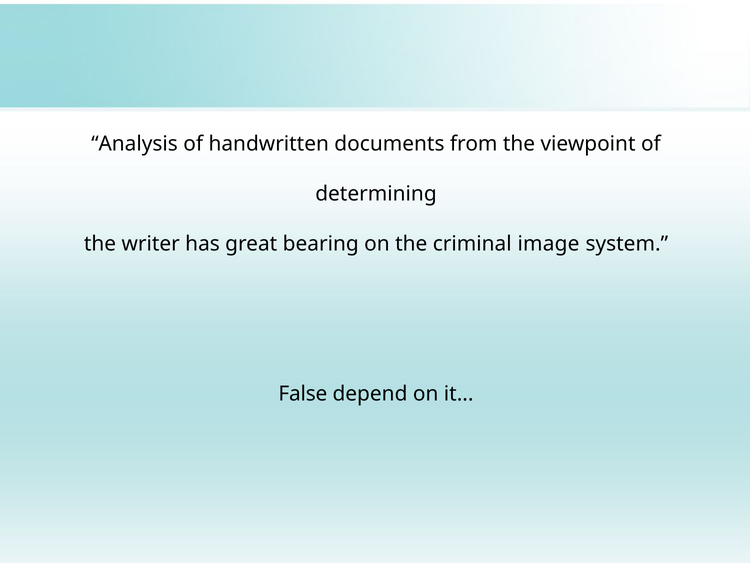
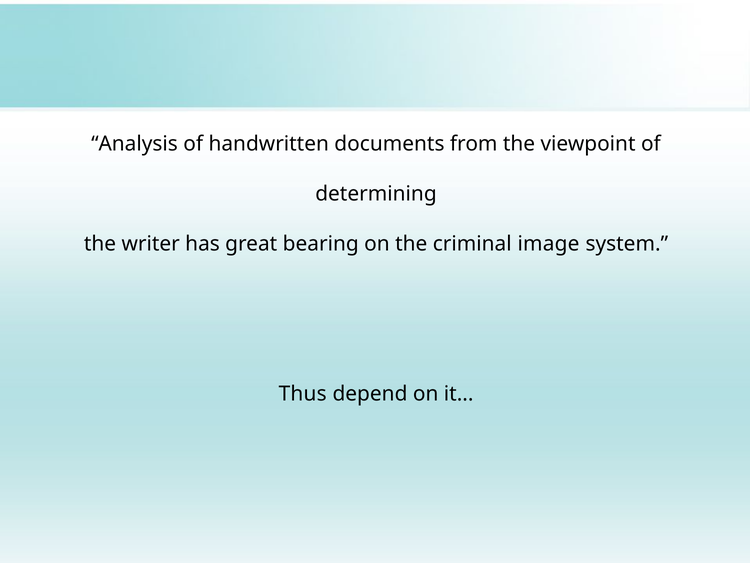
False: False -> Thus (303, 394)
